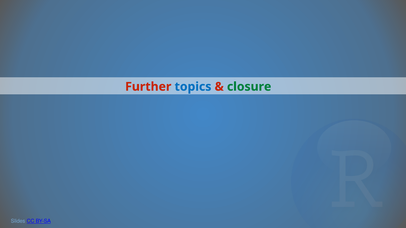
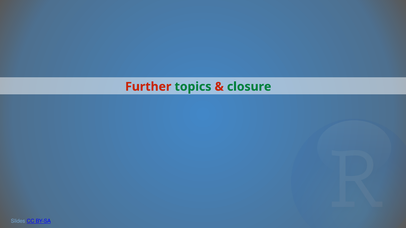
topics colour: blue -> green (193, 87)
